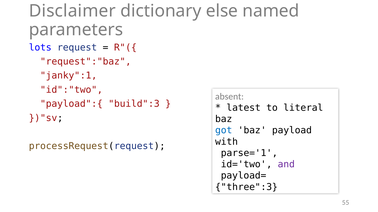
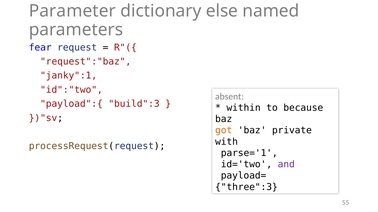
Disclaimer: Disclaimer -> Parameter (72, 11)
lots: lots -> fear (40, 48)
latest: latest -> within (244, 108)
literal: literal -> because (303, 108)
got colour: blue -> orange (224, 131)
payload: payload -> private (292, 131)
